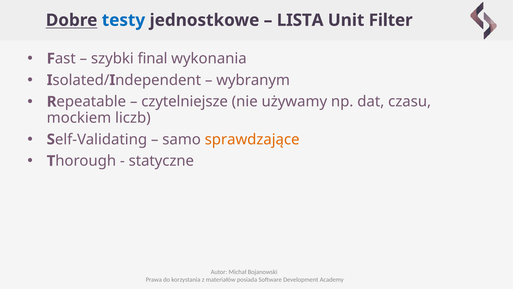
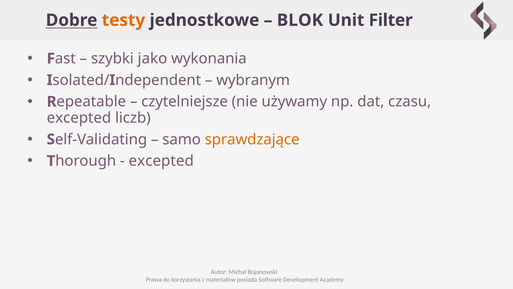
testy colour: blue -> orange (123, 20)
LISTA: LISTA -> BLOK (300, 20)
final: final -> jako (152, 58)
mockiem: mockiem -> excepted (79, 118)
statyczne: statyczne -> excepted (161, 161)
